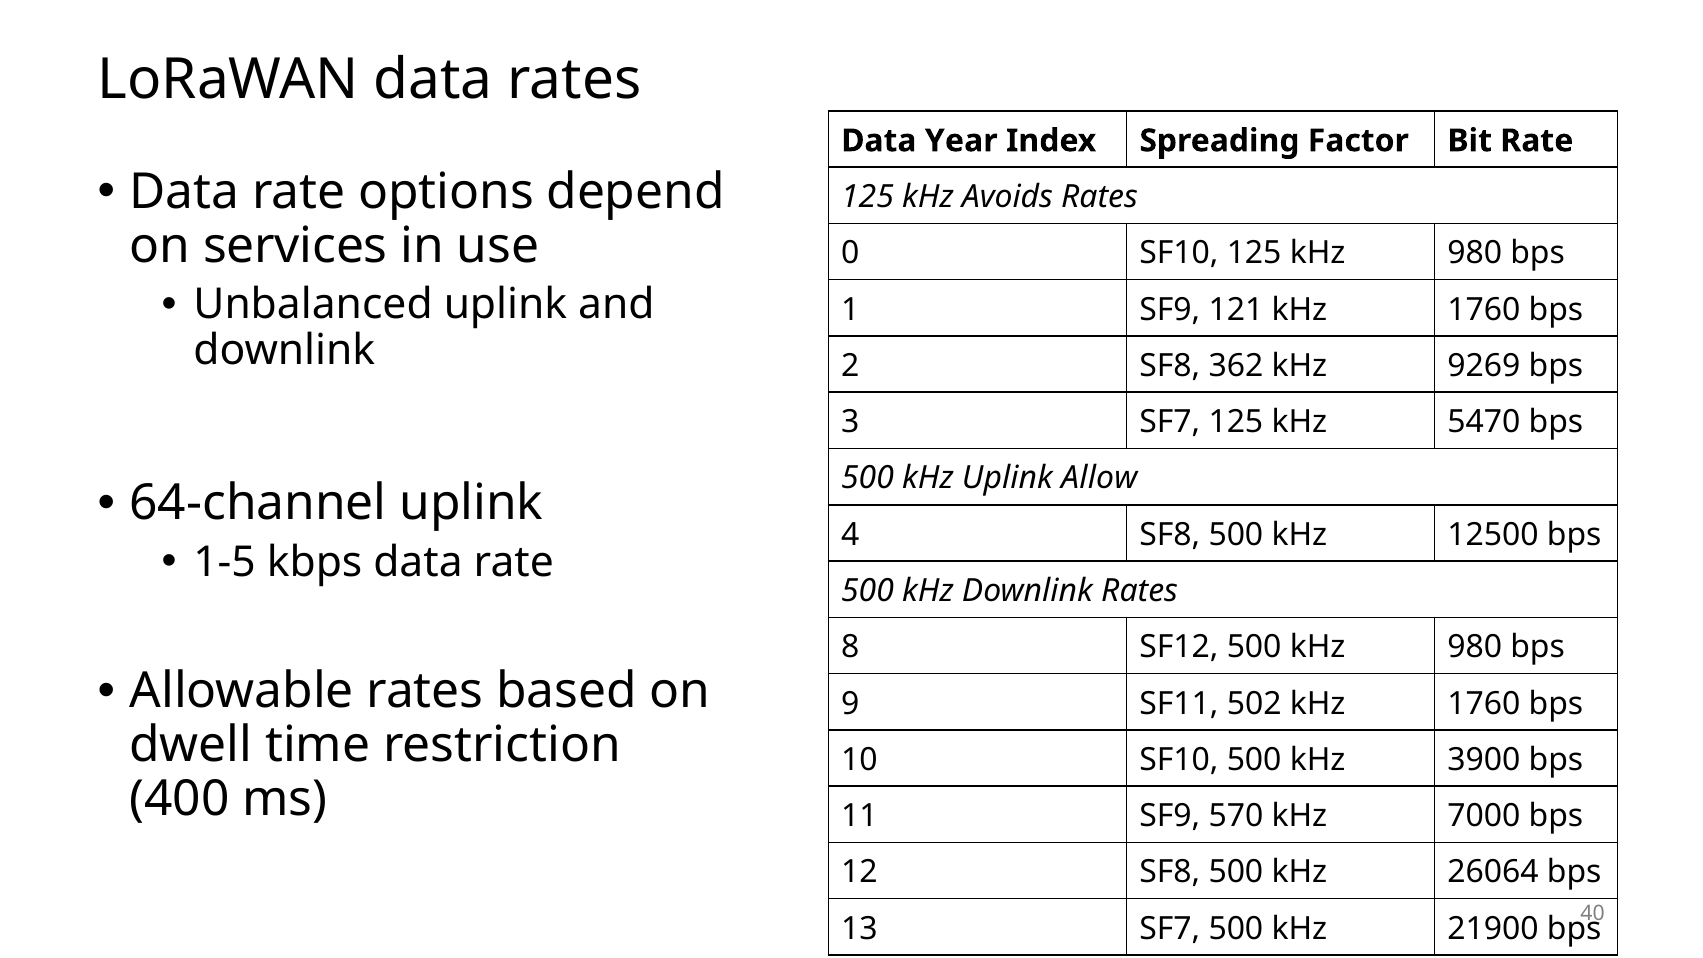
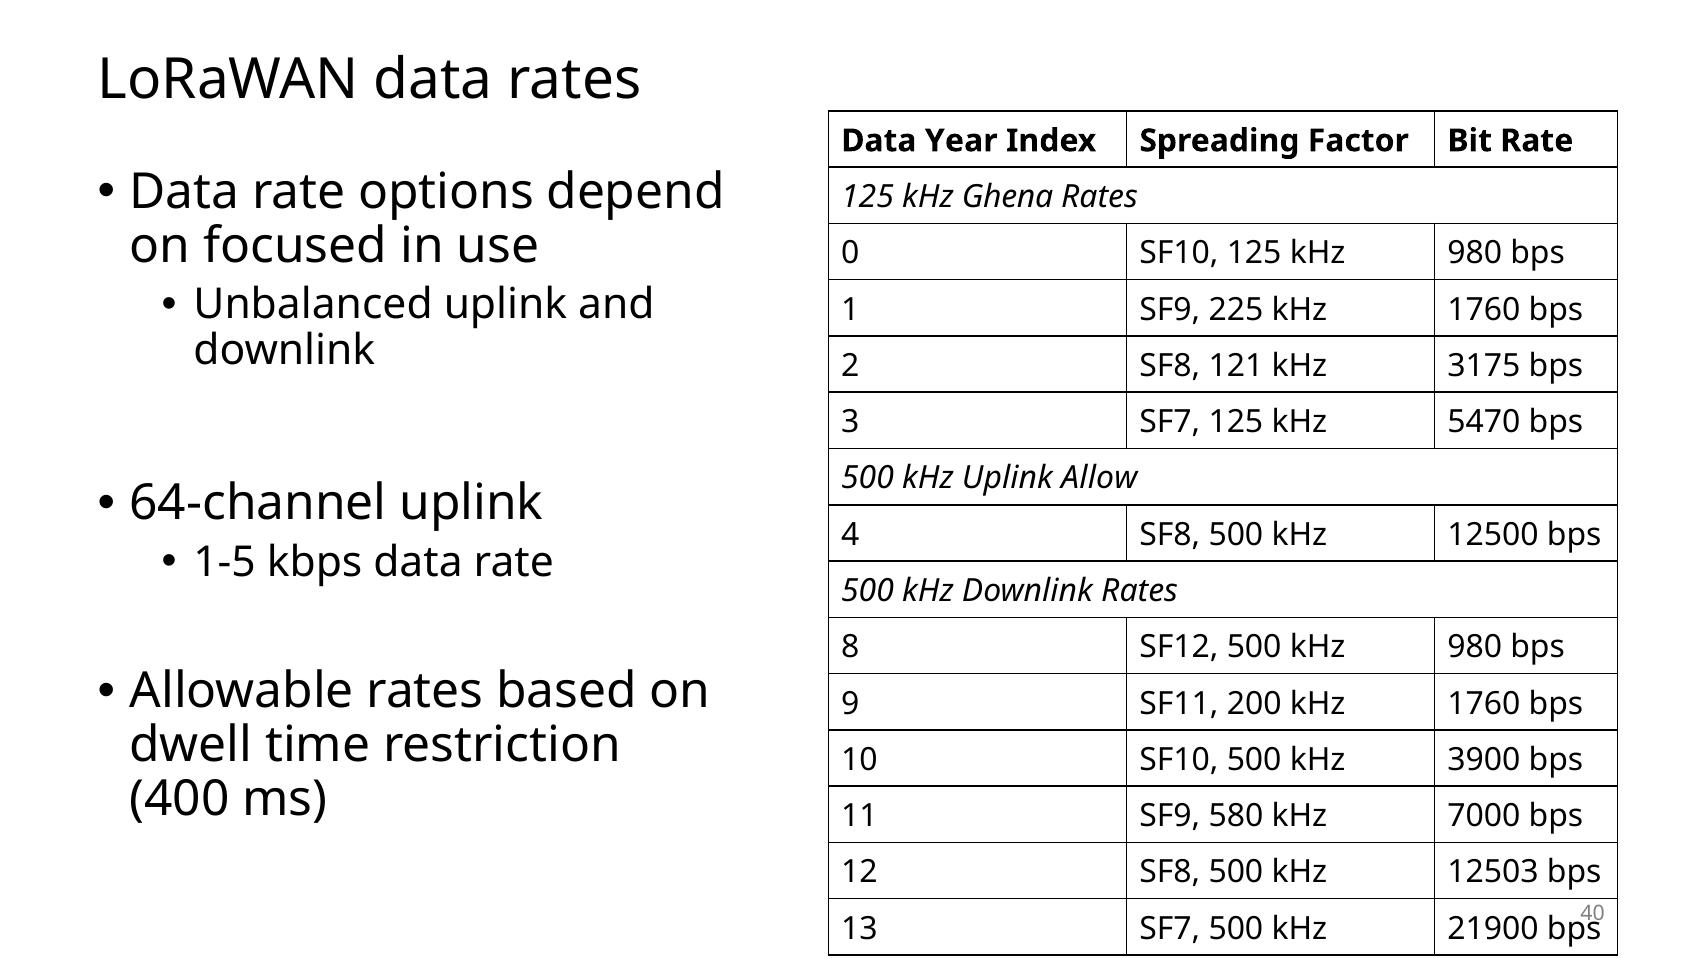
Avoids: Avoids -> Ghena (1008, 197)
services: services -> focused (295, 246)
121: 121 -> 225 (1236, 310)
362: 362 -> 121 (1236, 366)
9269: 9269 -> 3175 (1484, 366)
502: 502 -> 200 (1254, 703)
570: 570 -> 580 (1236, 816)
26064: 26064 -> 12503 (1493, 872)
